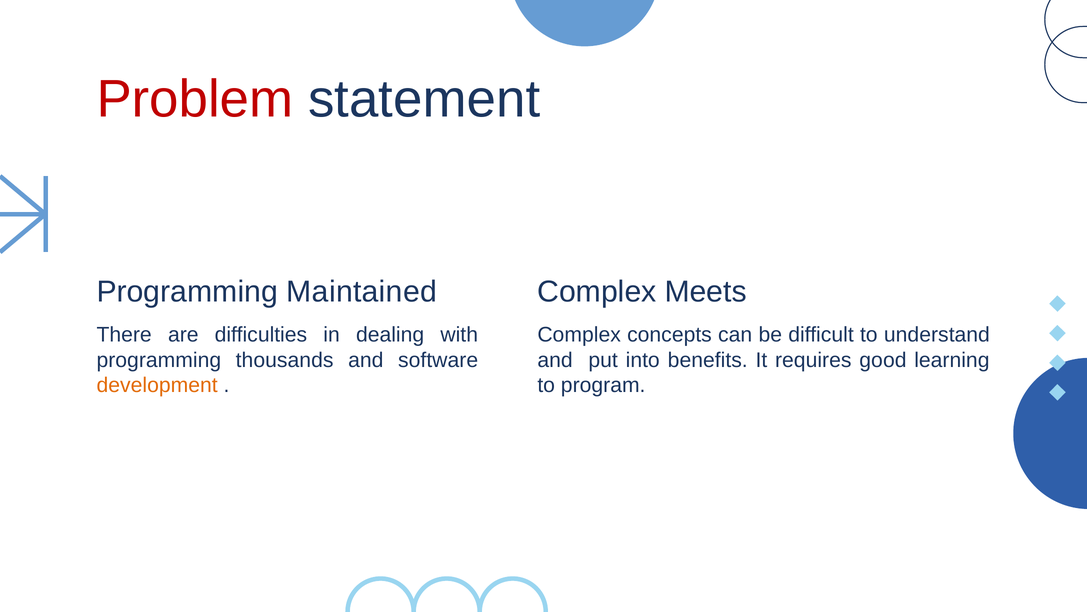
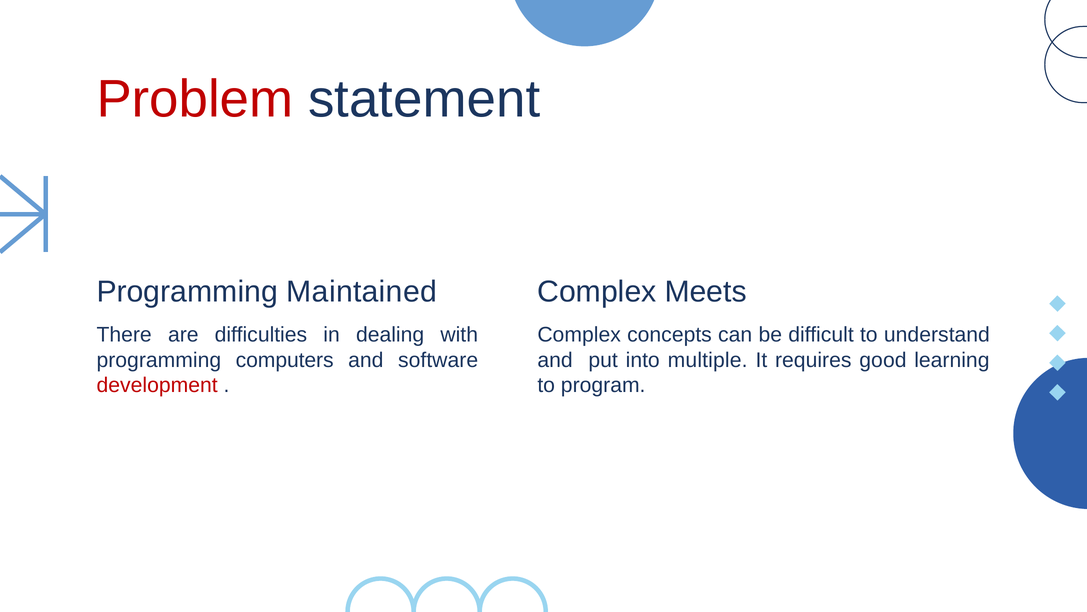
thousands: thousands -> computers (285, 360)
benefits: benefits -> multiple (708, 360)
development colour: orange -> red (157, 385)
